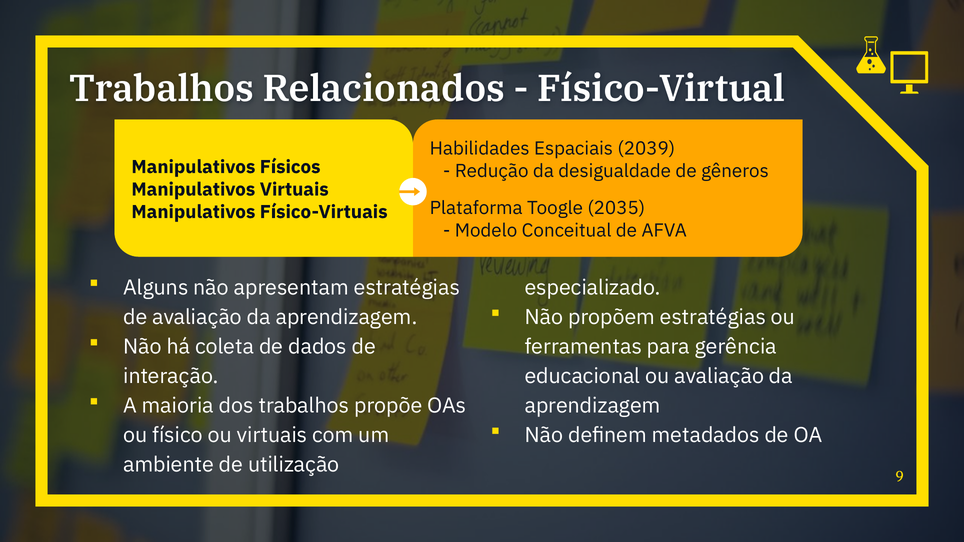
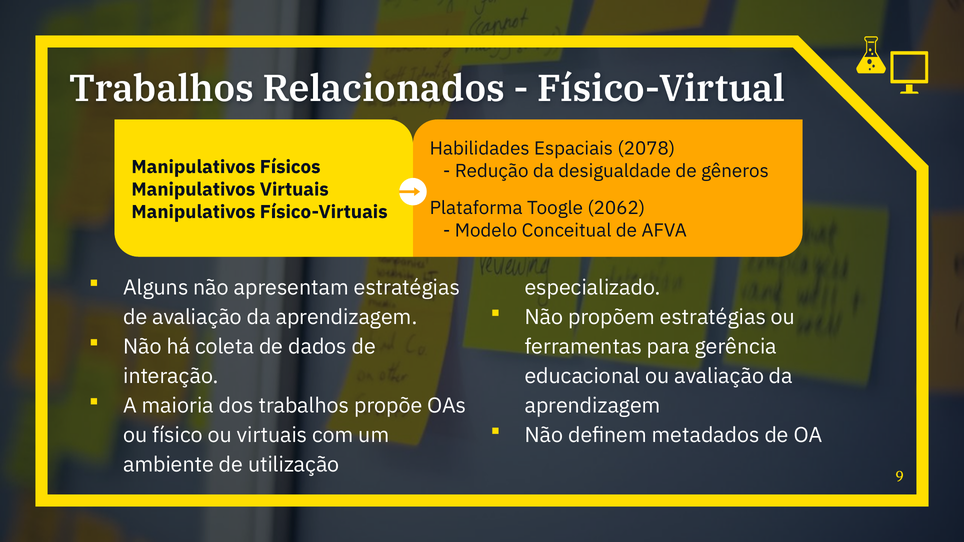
2039: 2039 -> 2078 (646, 149)
2035: 2035 -> 2062 (616, 208)
